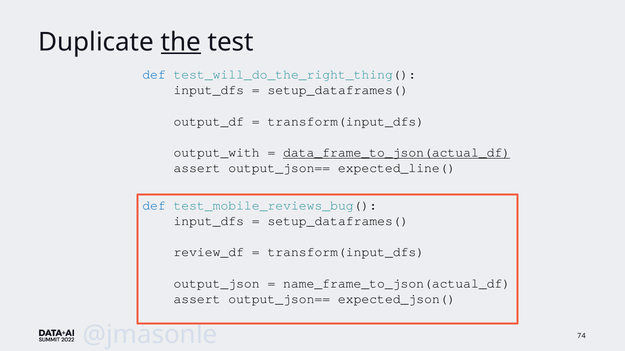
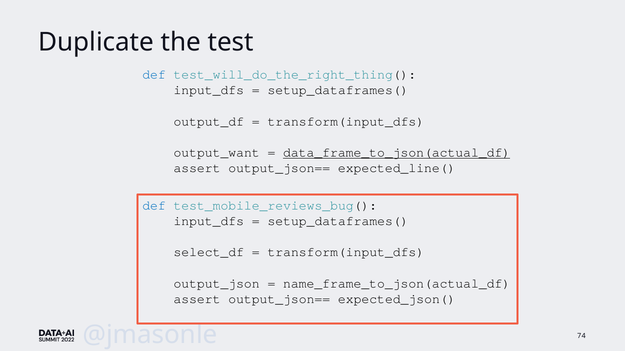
the underline: present -> none (181, 42)
output_with: output_with -> output_want (217, 153)
review_df: review_df -> select_df (209, 253)
